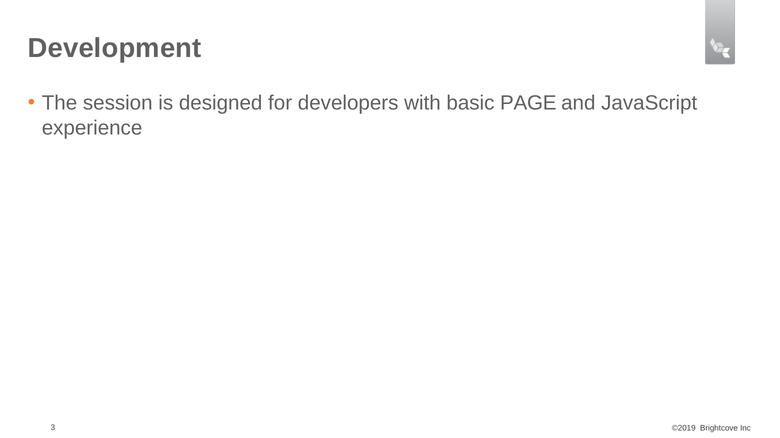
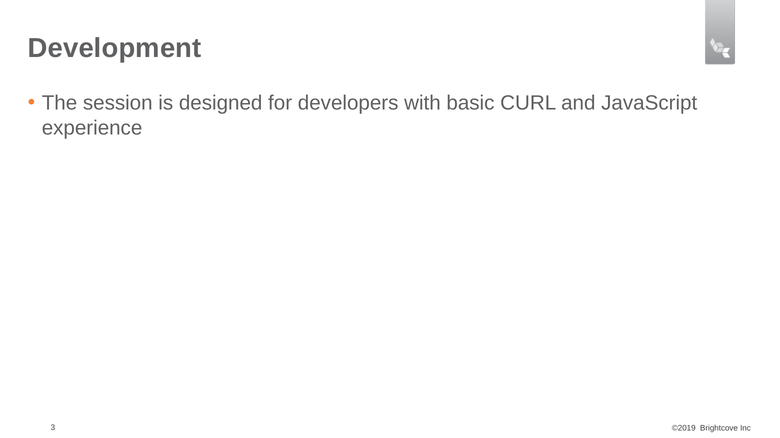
PAGE: PAGE -> CURL (528, 103)
